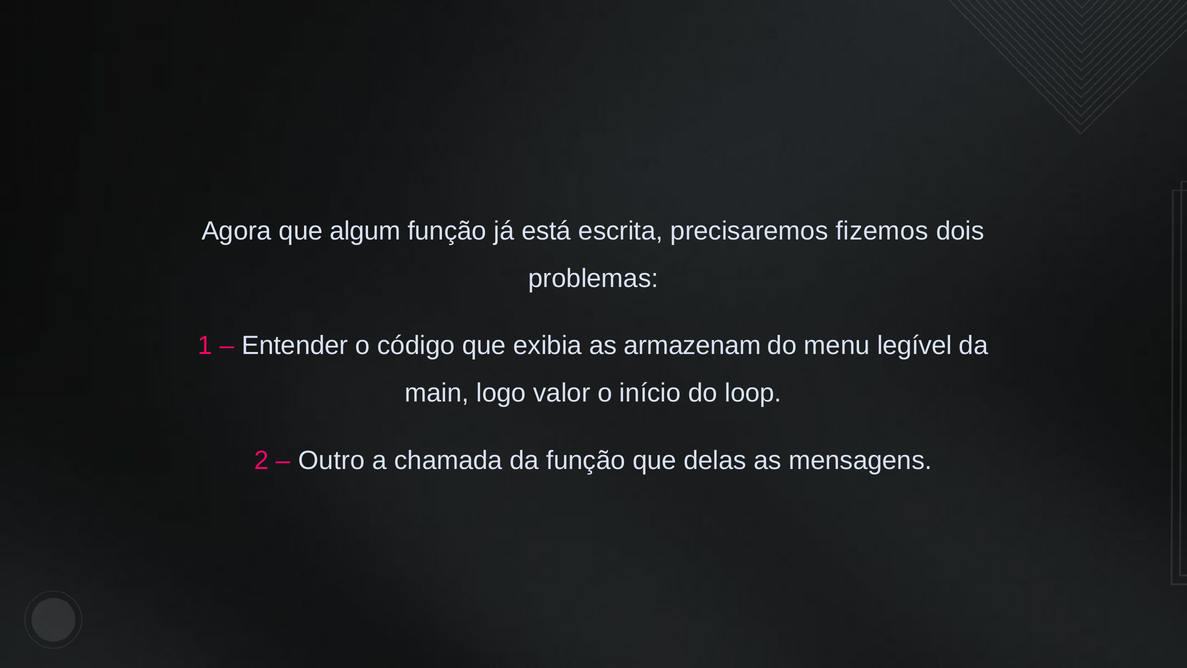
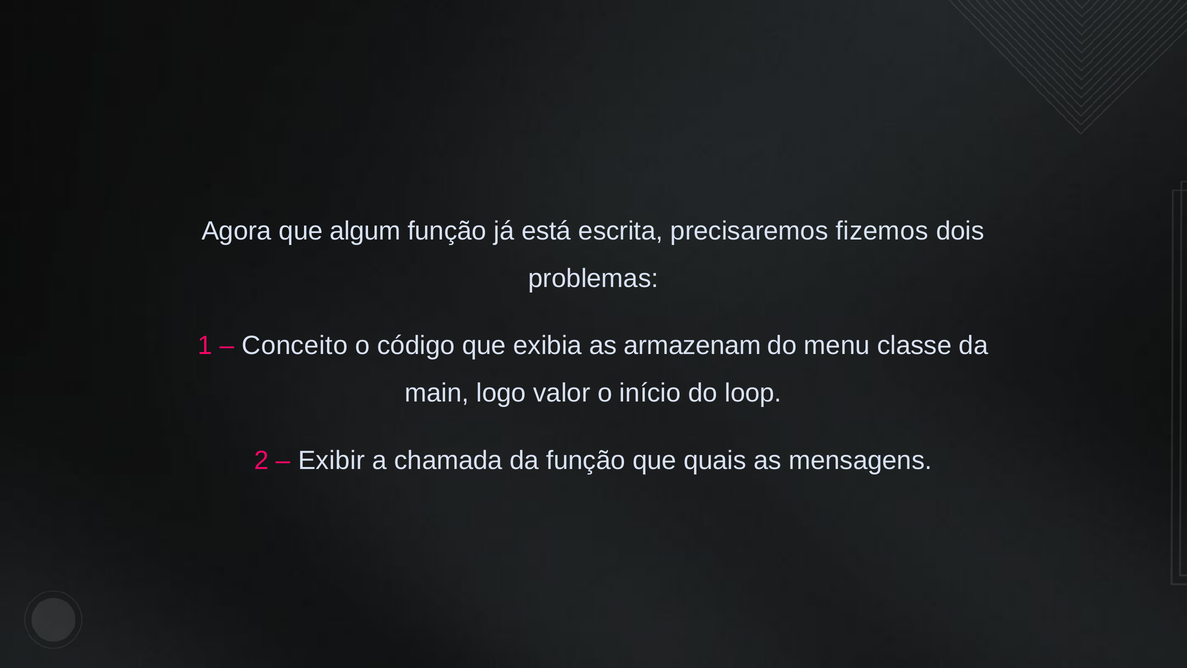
Entender: Entender -> Conceito (295, 346)
legível: legível -> classe (914, 346)
Outro: Outro -> Exibir (331, 460)
delas: delas -> quais (715, 460)
